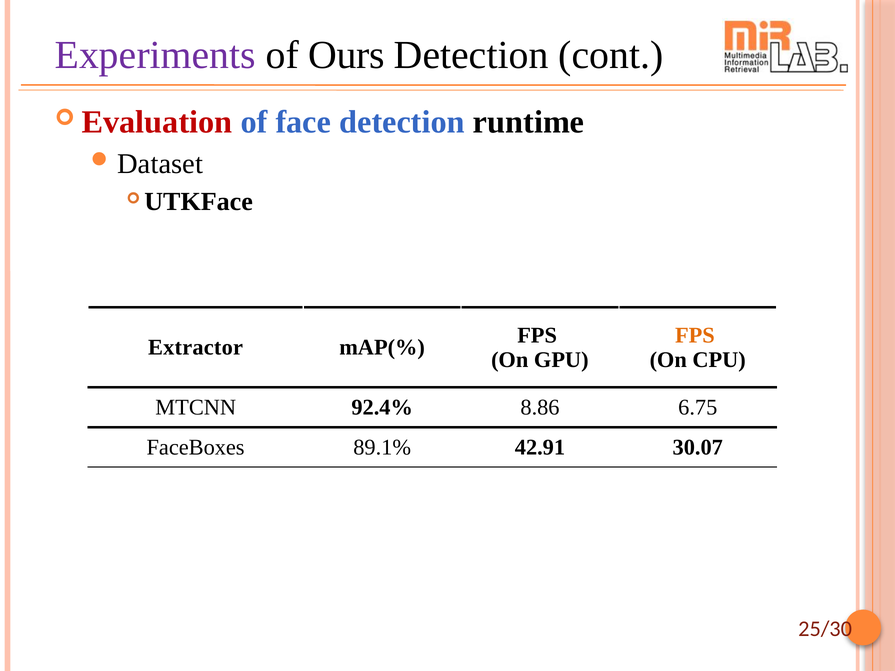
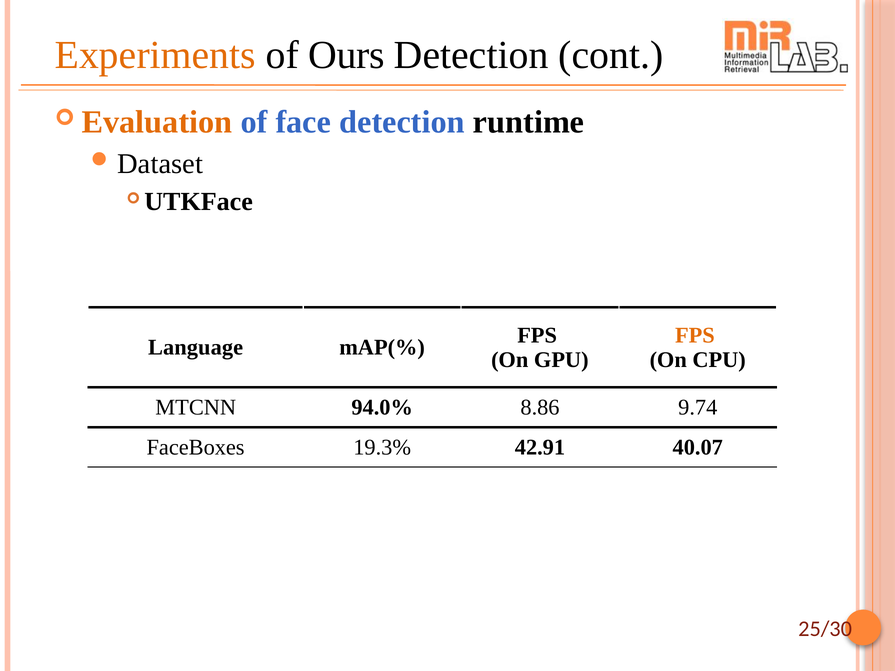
Experiments colour: purple -> orange (155, 55)
Evaluation colour: red -> orange (157, 122)
Extractor: Extractor -> Language (196, 348)
92.4%: 92.4% -> 94.0% (382, 408)
6.75: 6.75 -> 9.74 (698, 408)
89.1%: 89.1% -> 19.3% (382, 448)
30.07: 30.07 -> 40.07 (698, 448)
